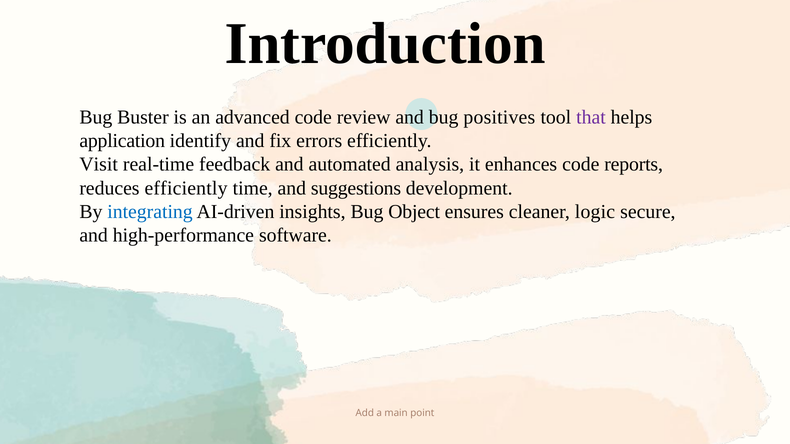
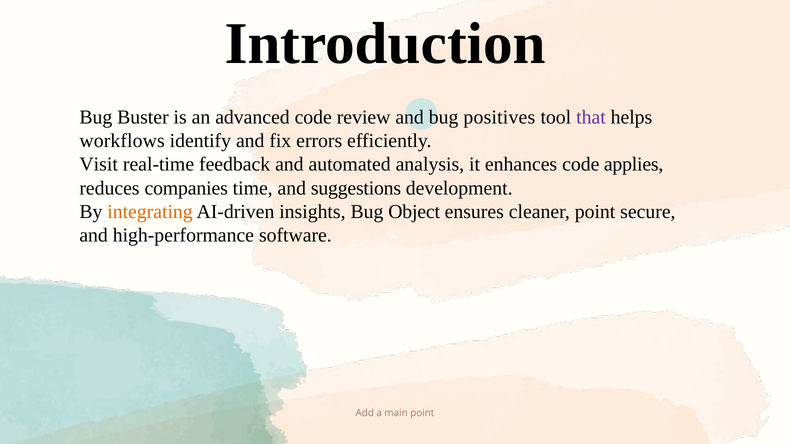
application: application -> workflows (122, 141)
reports: reports -> applies (634, 165)
reduces efficiently: efficiently -> companies (186, 188)
integrating colour: blue -> orange (150, 212)
cleaner logic: logic -> point (595, 212)
